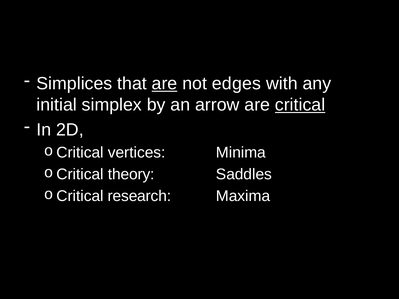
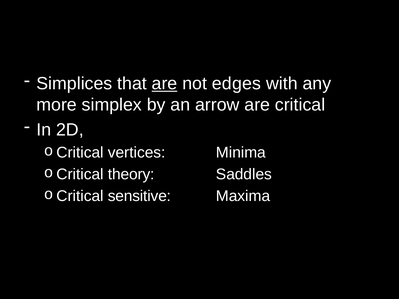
initial: initial -> more (57, 105)
critical underline: present -> none (300, 105)
research: research -> sensitive (139, 196)
